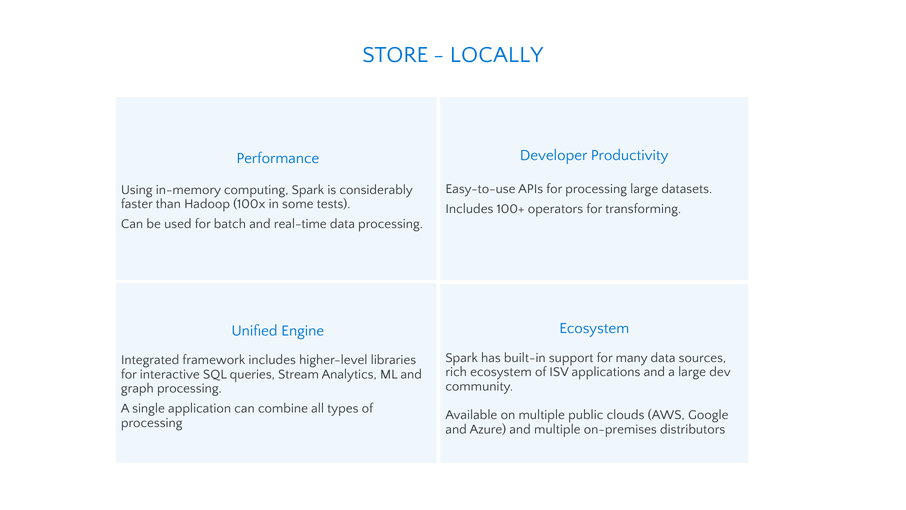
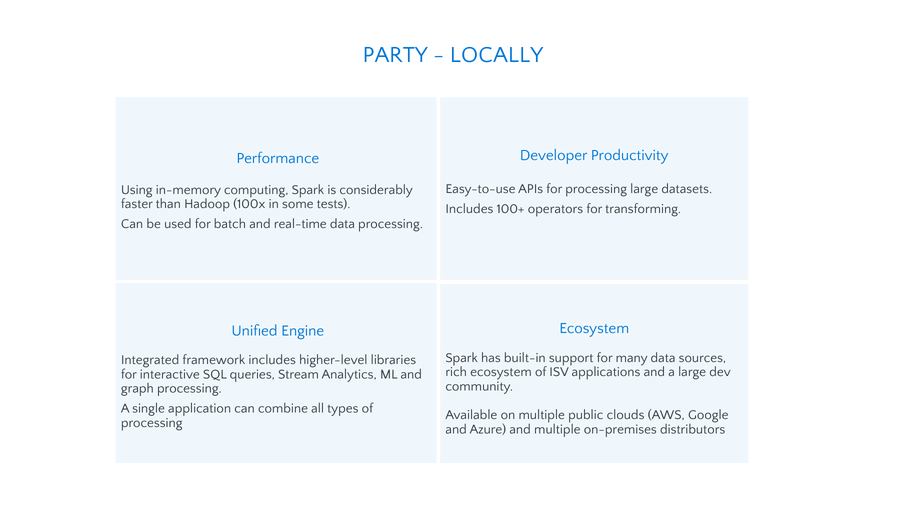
STORE: STORE -> PARTY (395, 55)
